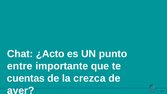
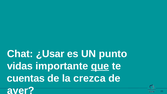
¿Acto: ¿Acto -> ¿Usar (50, 54)
entre: entre -> vidas (20, 66)
que underline: none -> present (100, 66)
